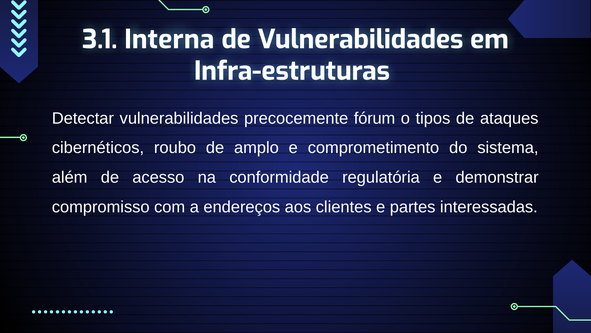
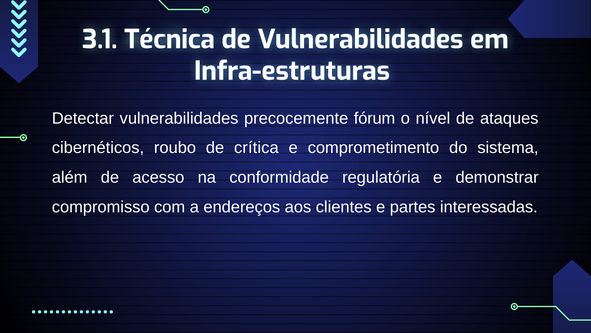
Interna: Interna -> Técnica (170, 39)
tipos: tipos -> nível (433, 118)
amplo: amplo -> crítica (256, 148)
